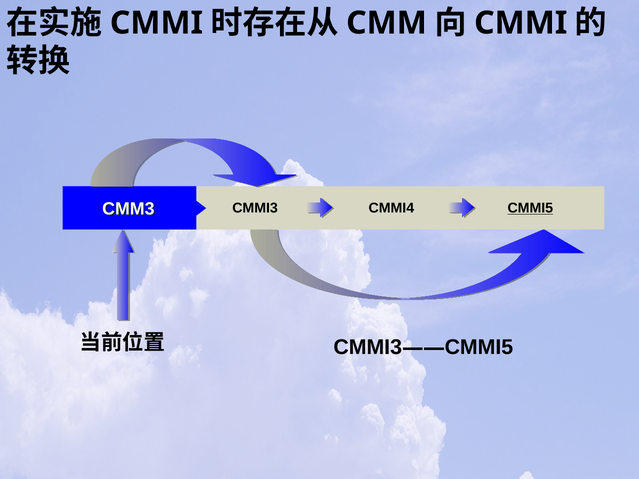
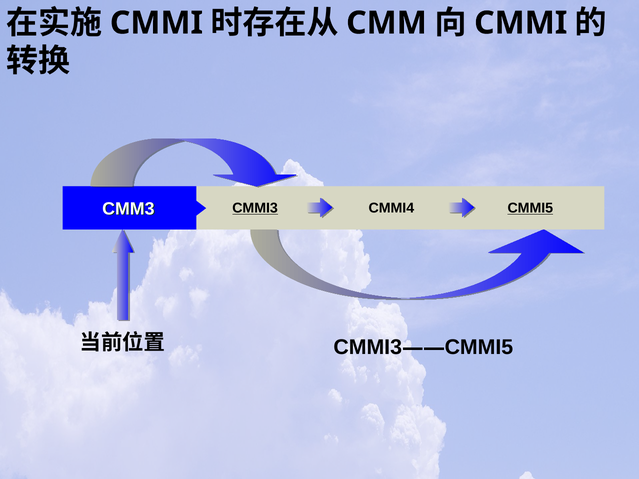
CMMI3 underline: none -> present (255, 208)
